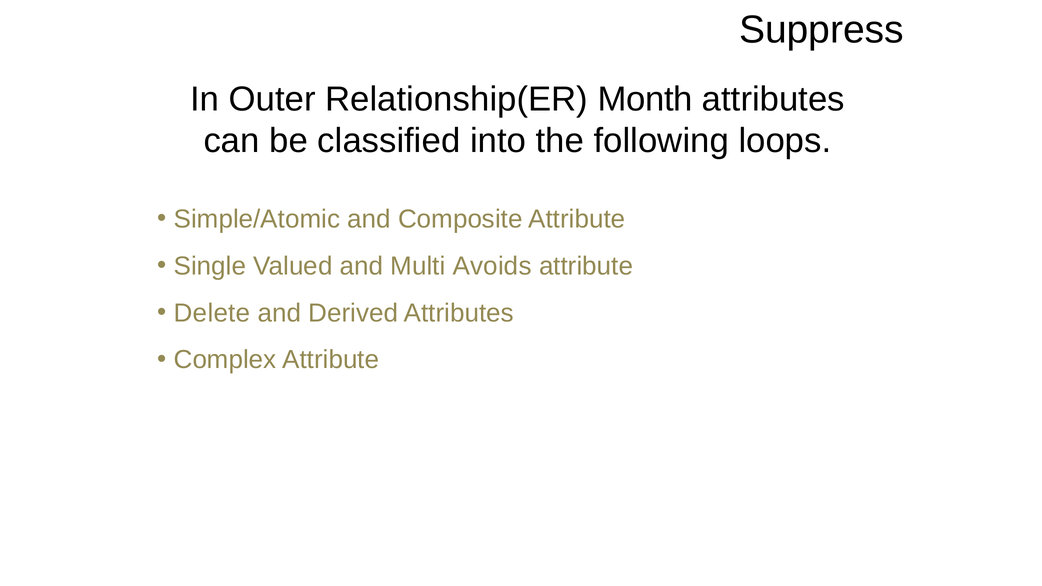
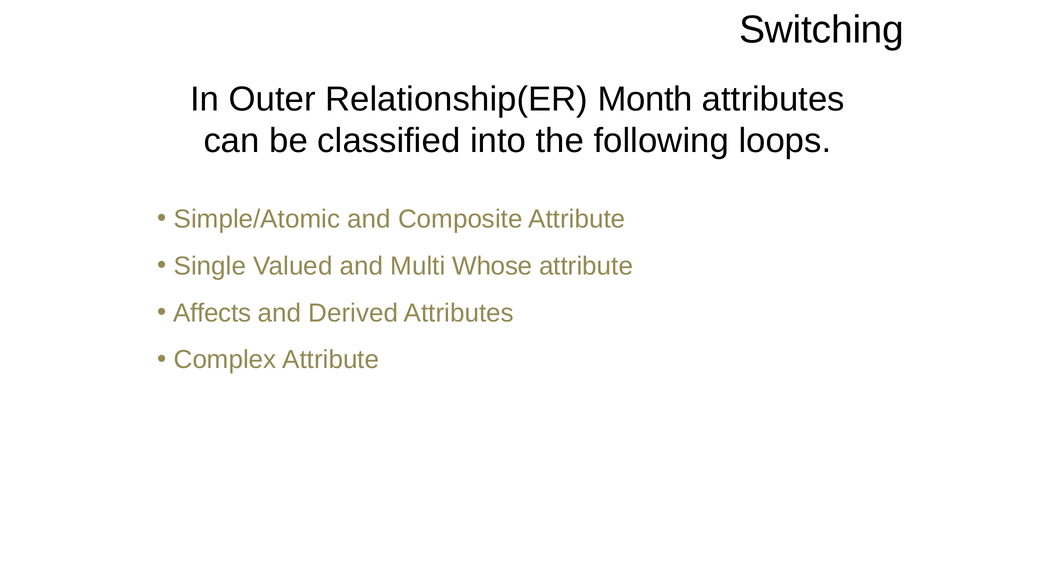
Suppress: Suppress -> Switching (822, 30)
Avoids: Avoids -> Whose (492, 266)
Delete: Delete -> Affects (212, 313)
